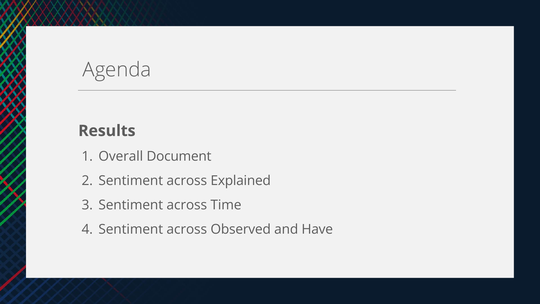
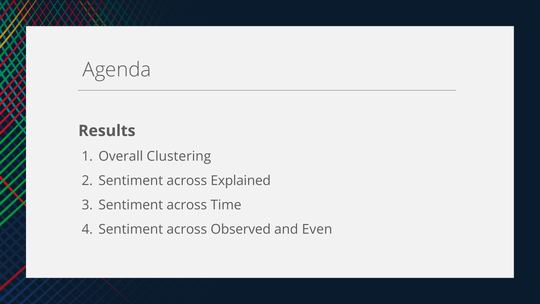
Document: Document -> Clustering (179, 156)
Have: Have -> Even (317, 229)
